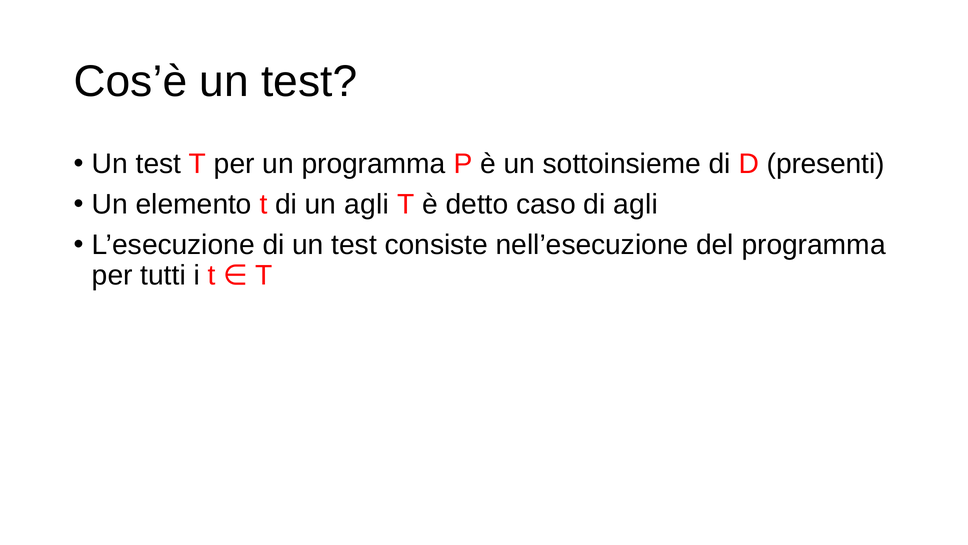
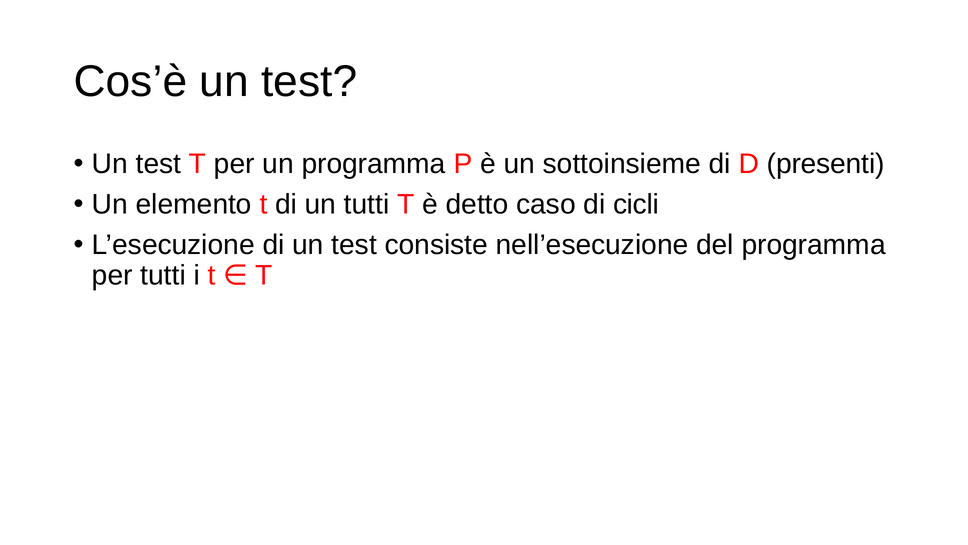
un agli: agli -> tutti (367, 204)
di agli: agli -> cicli (636, 204)
